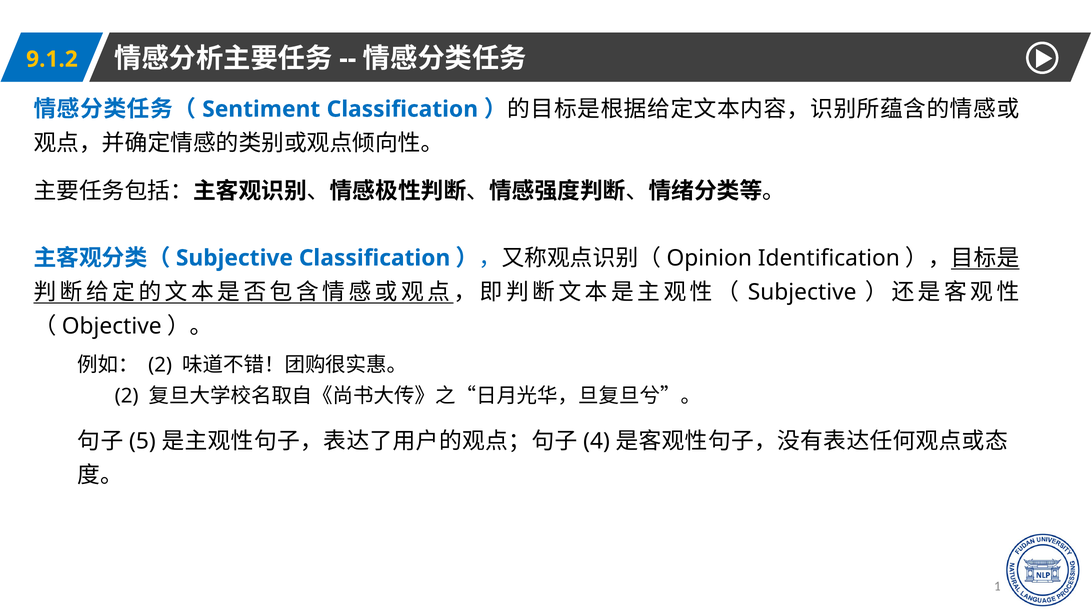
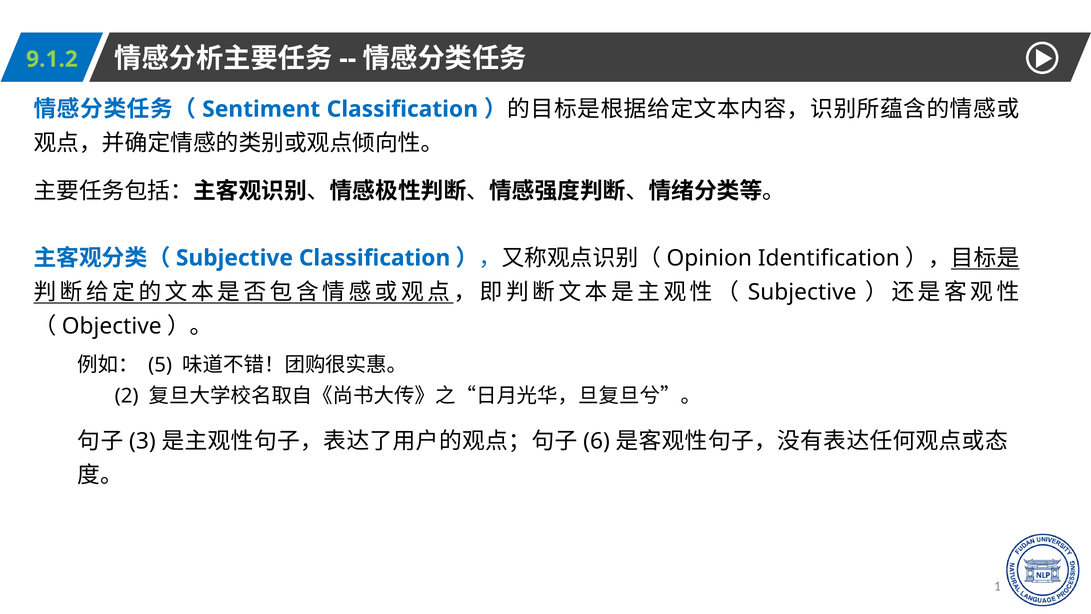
9.1.2 colour: yellow -> light green (52, 59)
2: 2 -> 5 (160, 365)
5: 5 -> 3 (142, 441)
4: 4 -> 6 (597, 441)
